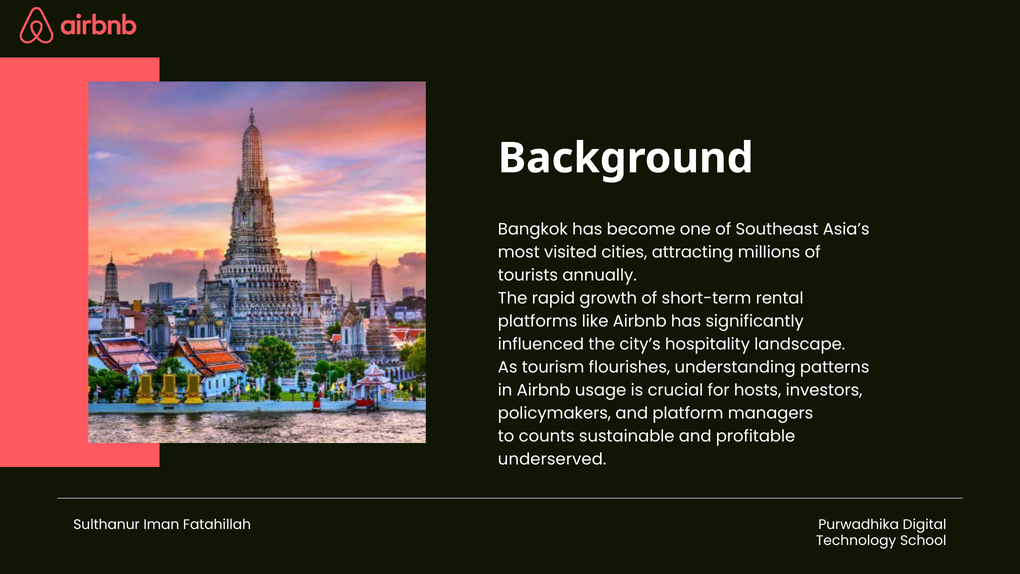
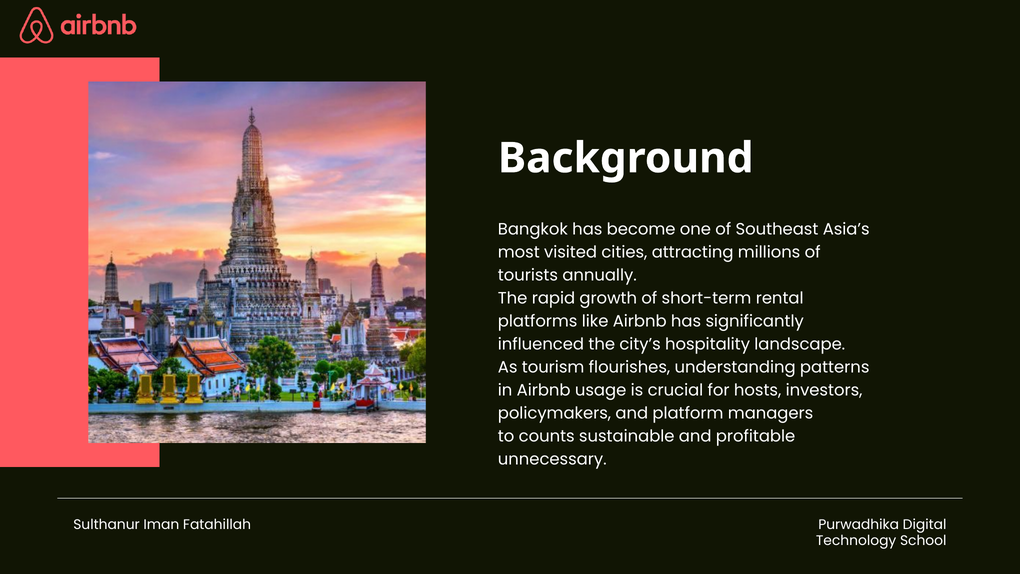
underserved: underserved -> unnecessary (552, 459)
